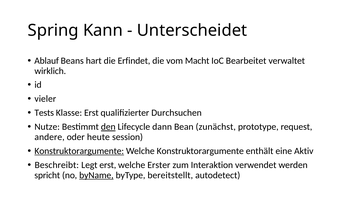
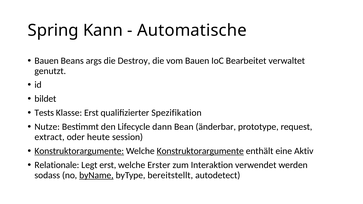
Unterscheidet: Unterscheidet -> Automatische (192, 30)
Ablauf: Ablauf -> Bauen (47, 61)
hart: hart -> args (94, 61)
Erfindet: Erfindet -> Destroy (134, 61)
vom Macht: Macht -> Bauen (197, 61)
wirklich: wirklich -> genutzt (50, 71)
vieler: vieler -> bildet (45, 99)
Durchsuchen: Durchsuchen -> Spezifikation (176, 113)
den underline: present -> none (108, 127)
zunächst: zunächst -> änderbar (216, 127)
andere: andere -> extract (50, 137)
Konstruktorargumente underline: none -> present (200, 151)
Beschreibt: Beschreibt -> Relationale (57, 165)
spricht: spricht -> sodass (47, 175)
